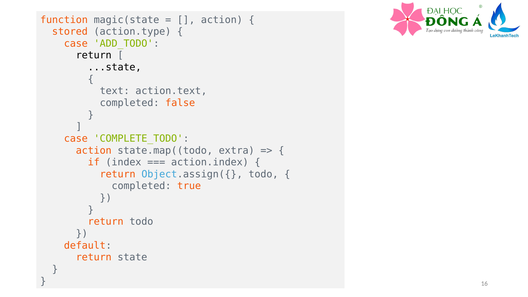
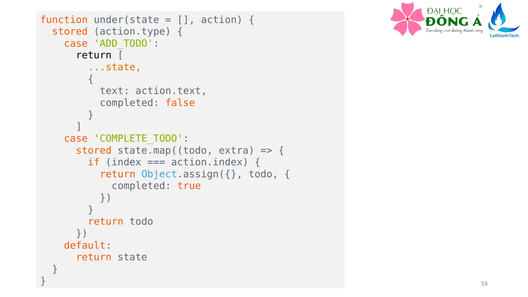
magic(state: magic(state -> under(state (127, 20)
...state colour: black -> orange (115, 67)
action: action -> stored (94, 150)
